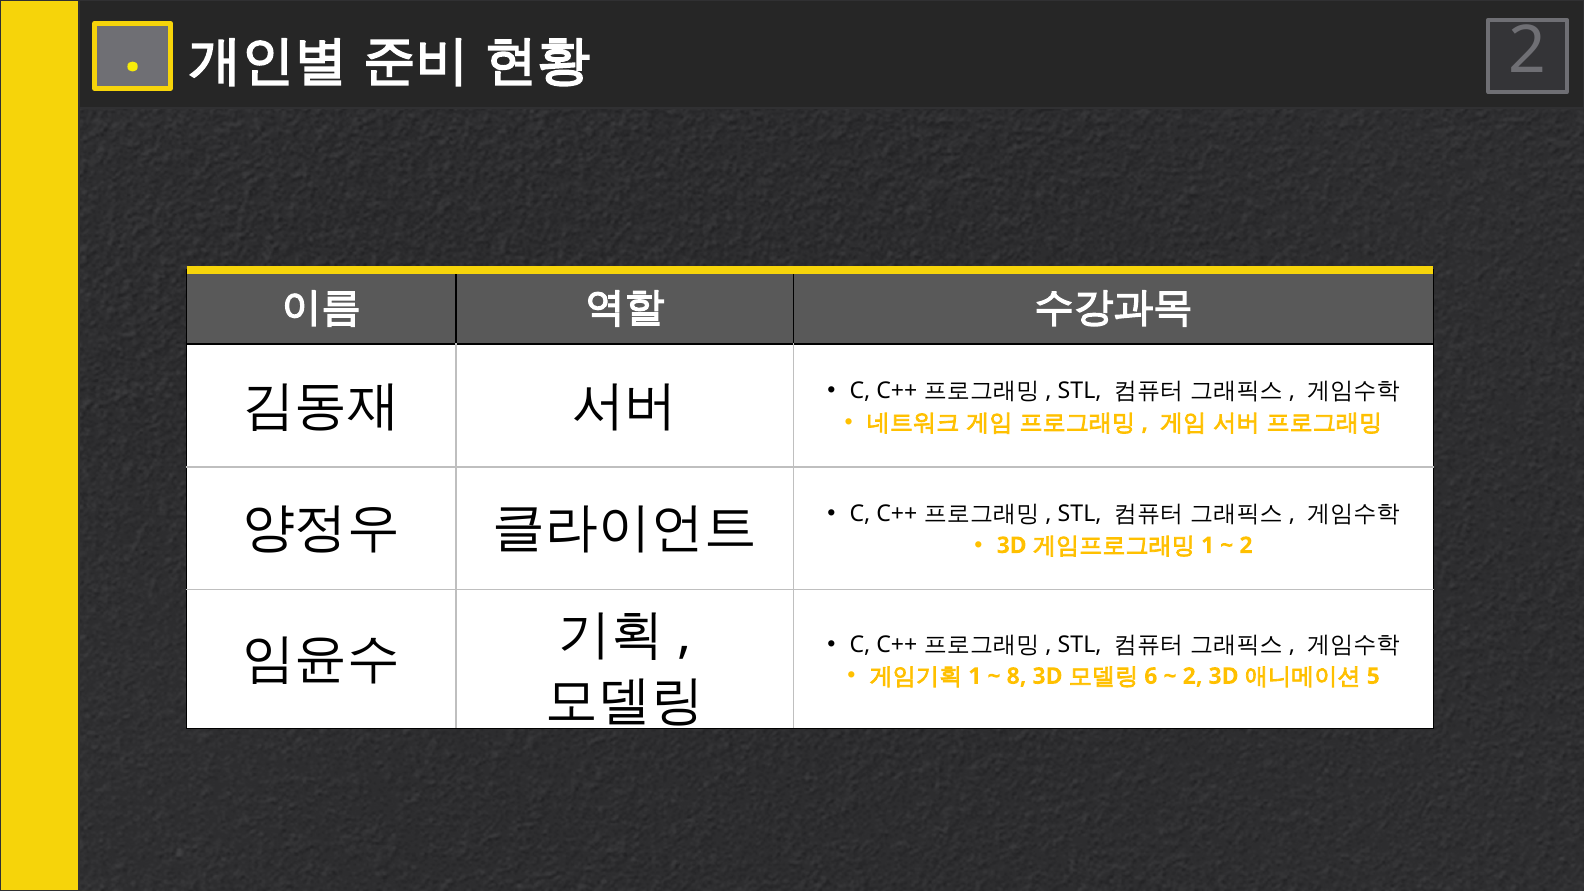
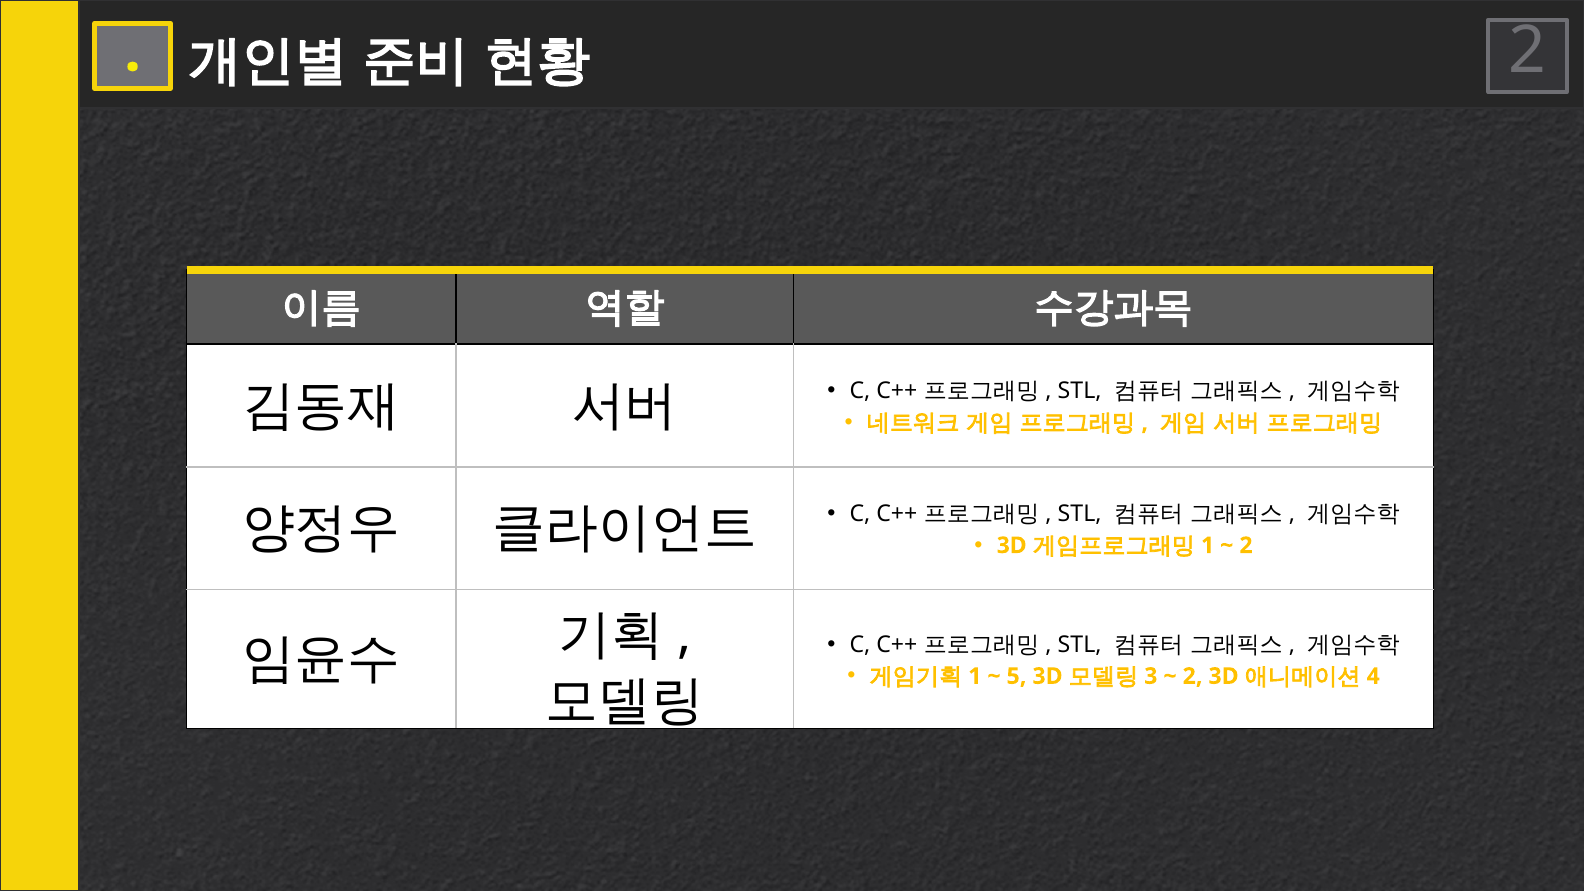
8: 8 -> 5 (1016, 676)
6: 6 -> 3 (1151, 676)
5: 5 -> 4 (1373, 676)
